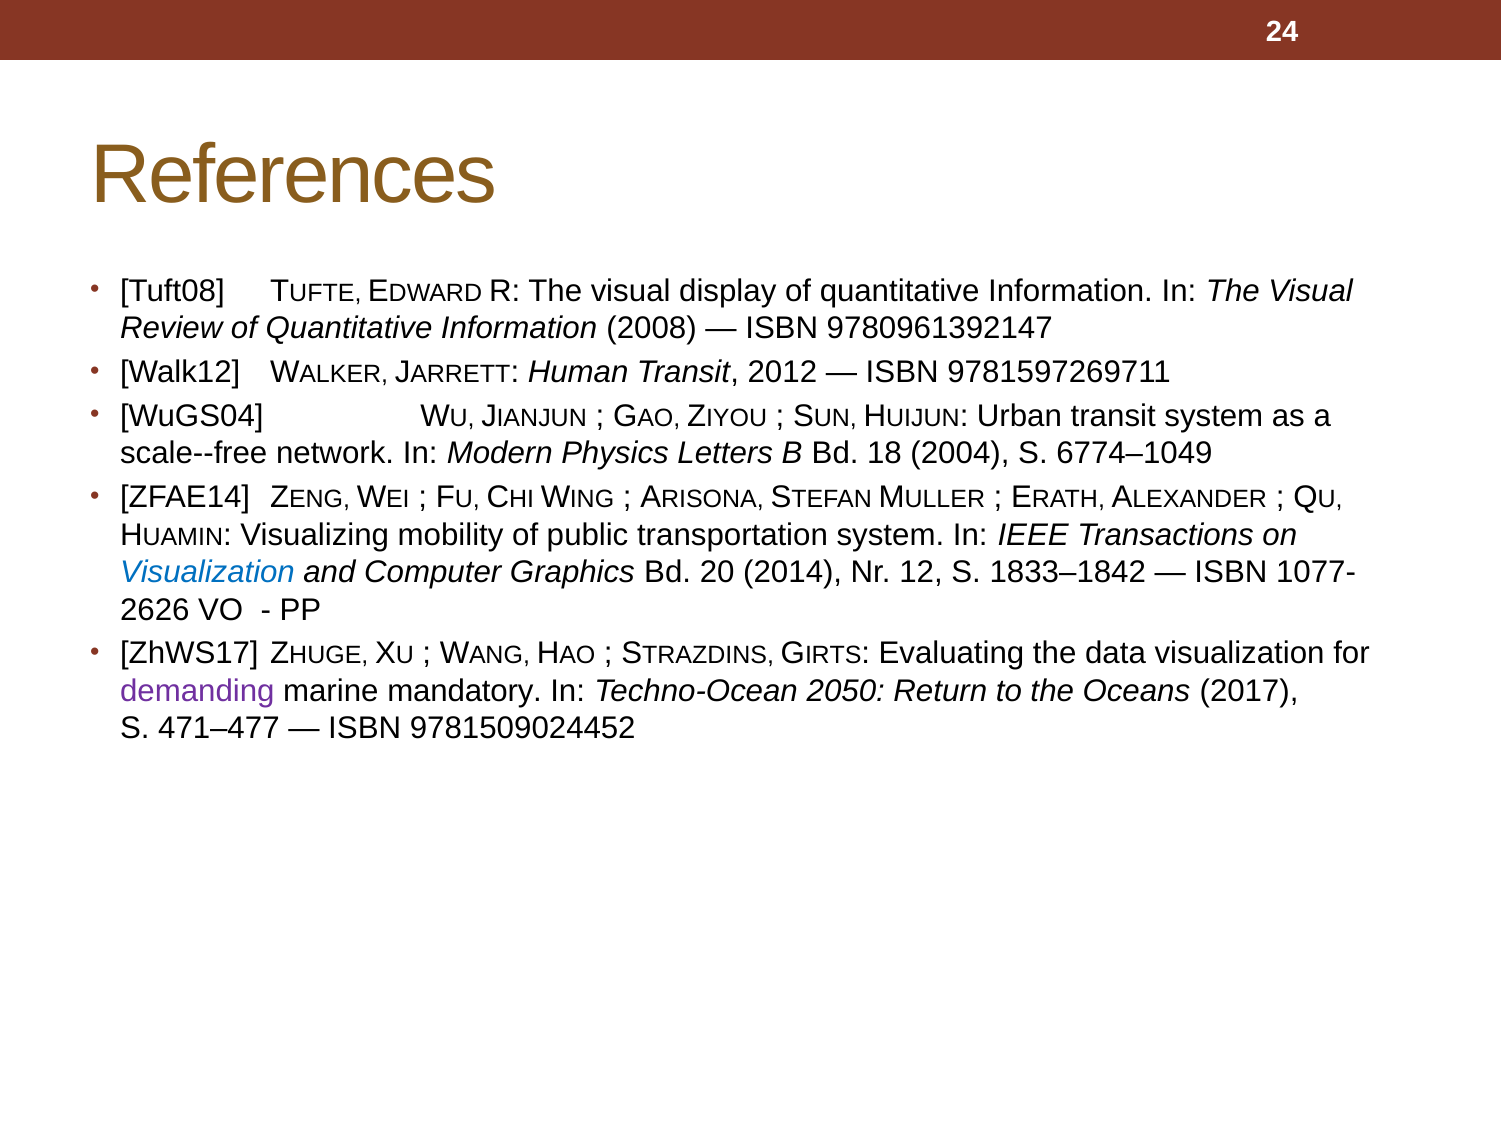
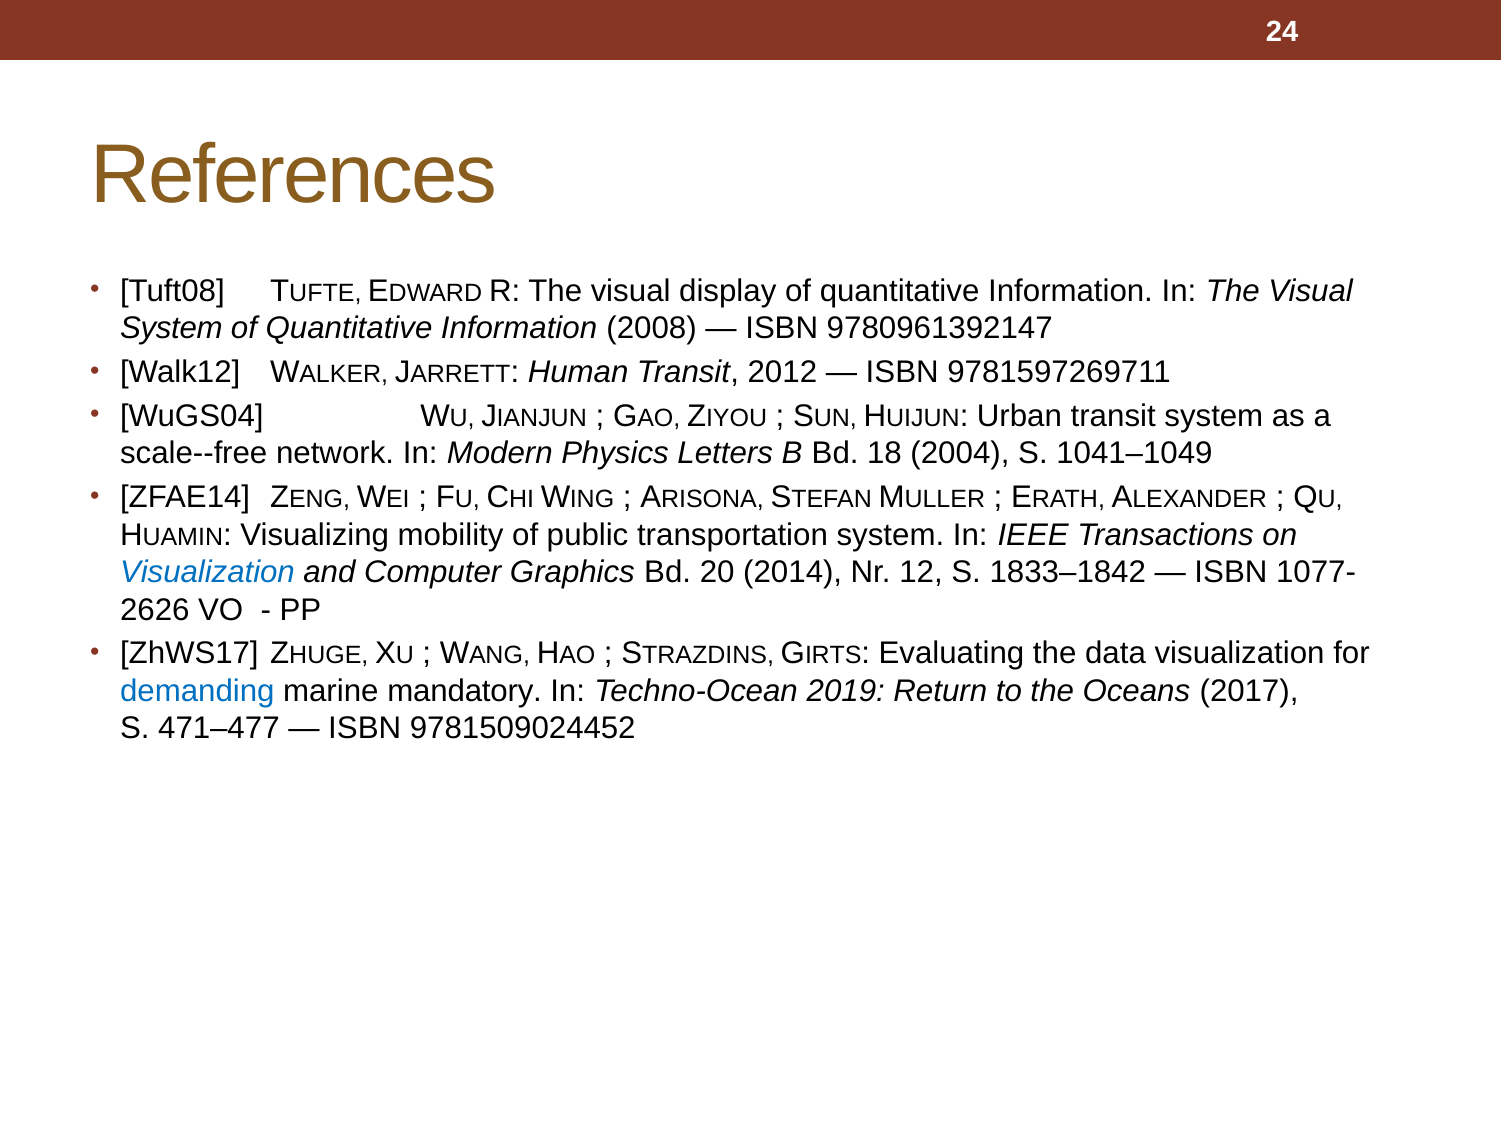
Review: Review -> System (171, 329)
6774–1049: 6774–1049 -> 1041–1049 (1134, 454)
demanding colour: purple -> blue (197, 691)
2050: 2050 -> 2019 (846, 691)
